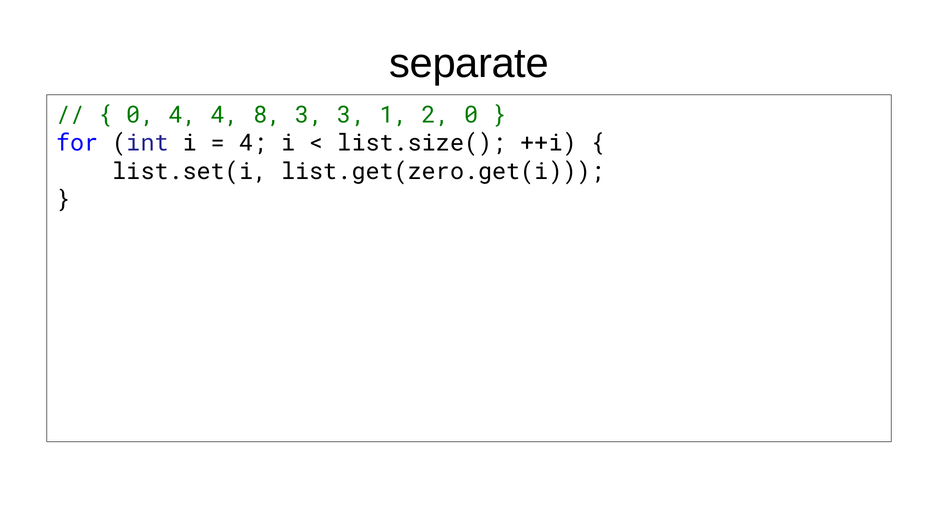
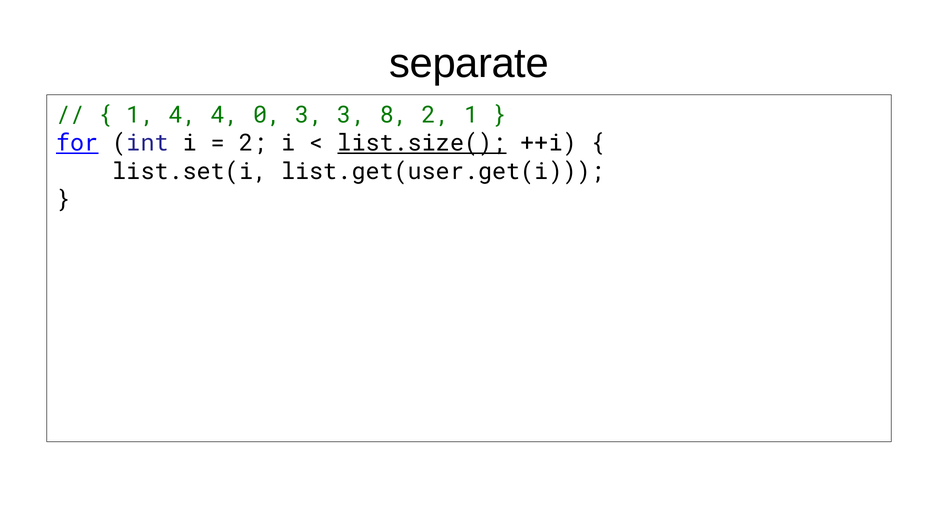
0: 0 -> 1 (141, 115)
8: 8 -> 0 (267, 115)
1: 1 -> 8 (394, 115)
2 0: 0 -> 1 (471, 115)
for underline: none -> present (77, 143)
4: 4 -> 2 (253, 143)
list.size( underline: none -> present (422, 143)
list.get(zero.get(i: list.get(zero.get(i -> list.get(user.get(i (443, 171)
